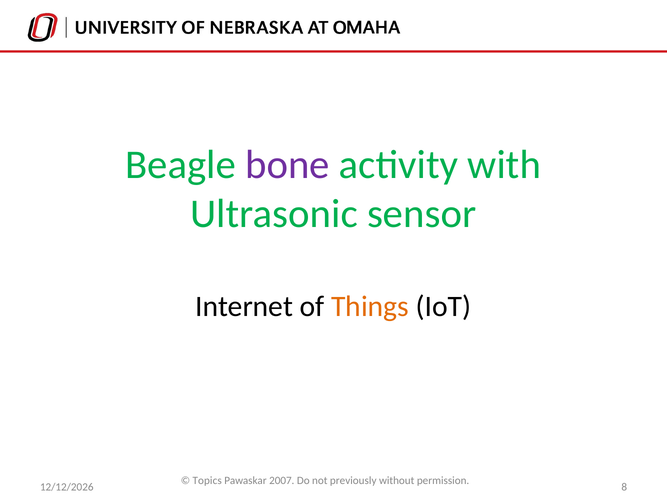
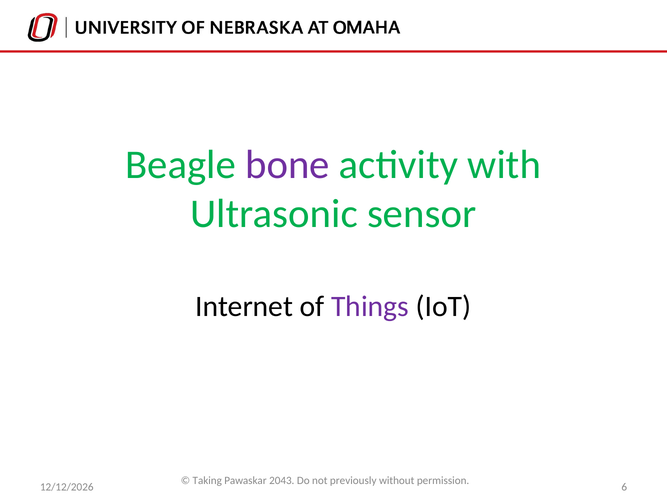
Things colour: orange -> purple (370, 307)
Topics: Topics -> Taking (207, 481)
2007: 2007 -> 2043 (282, 481)
8: 8 -> 6 (624, 487)
